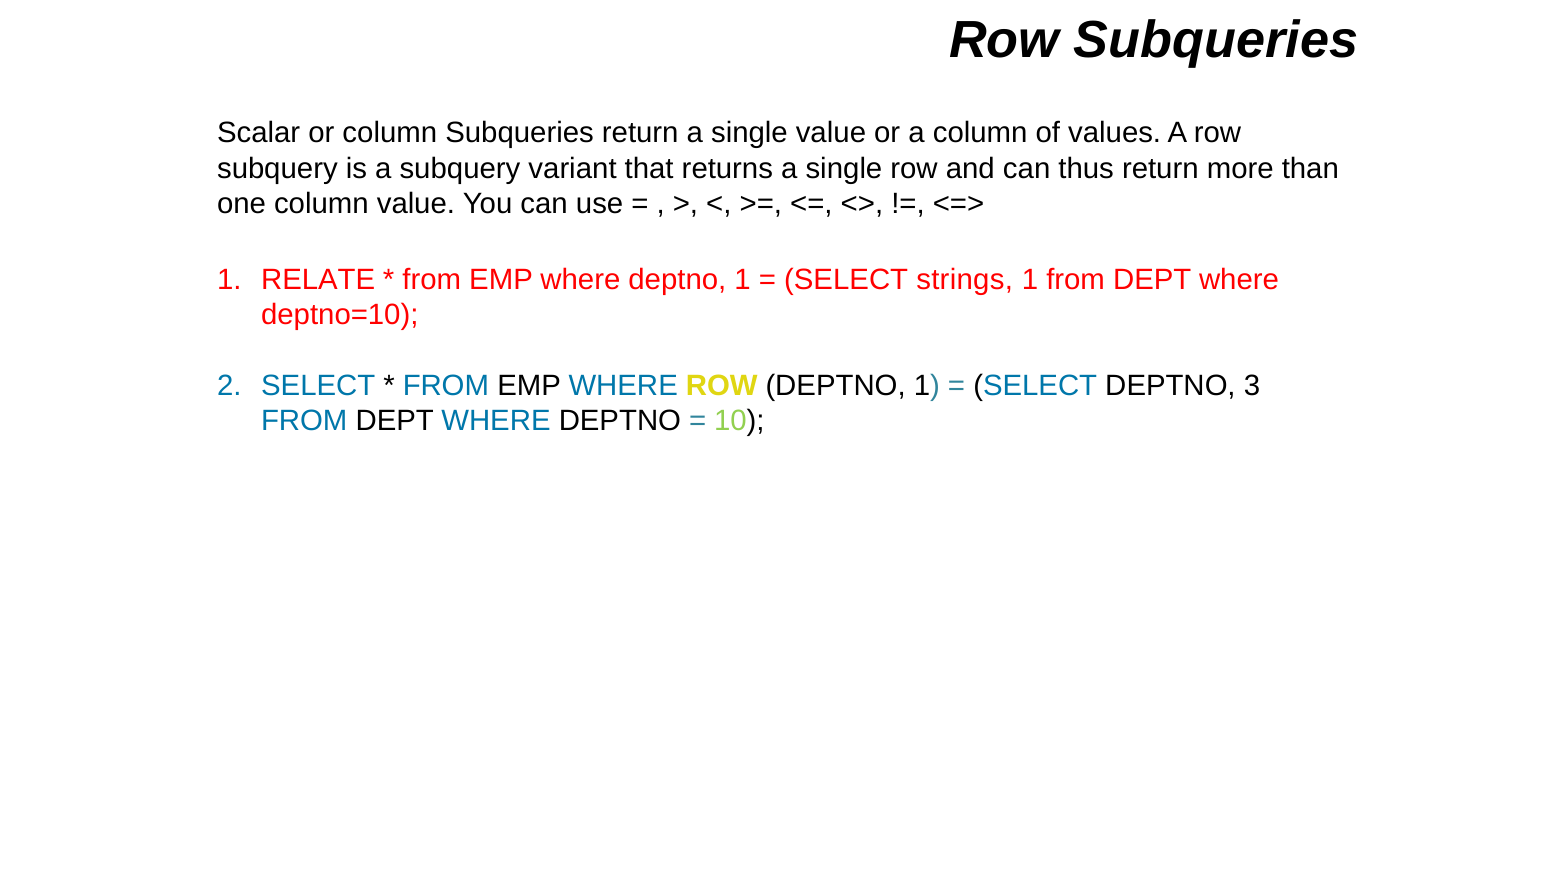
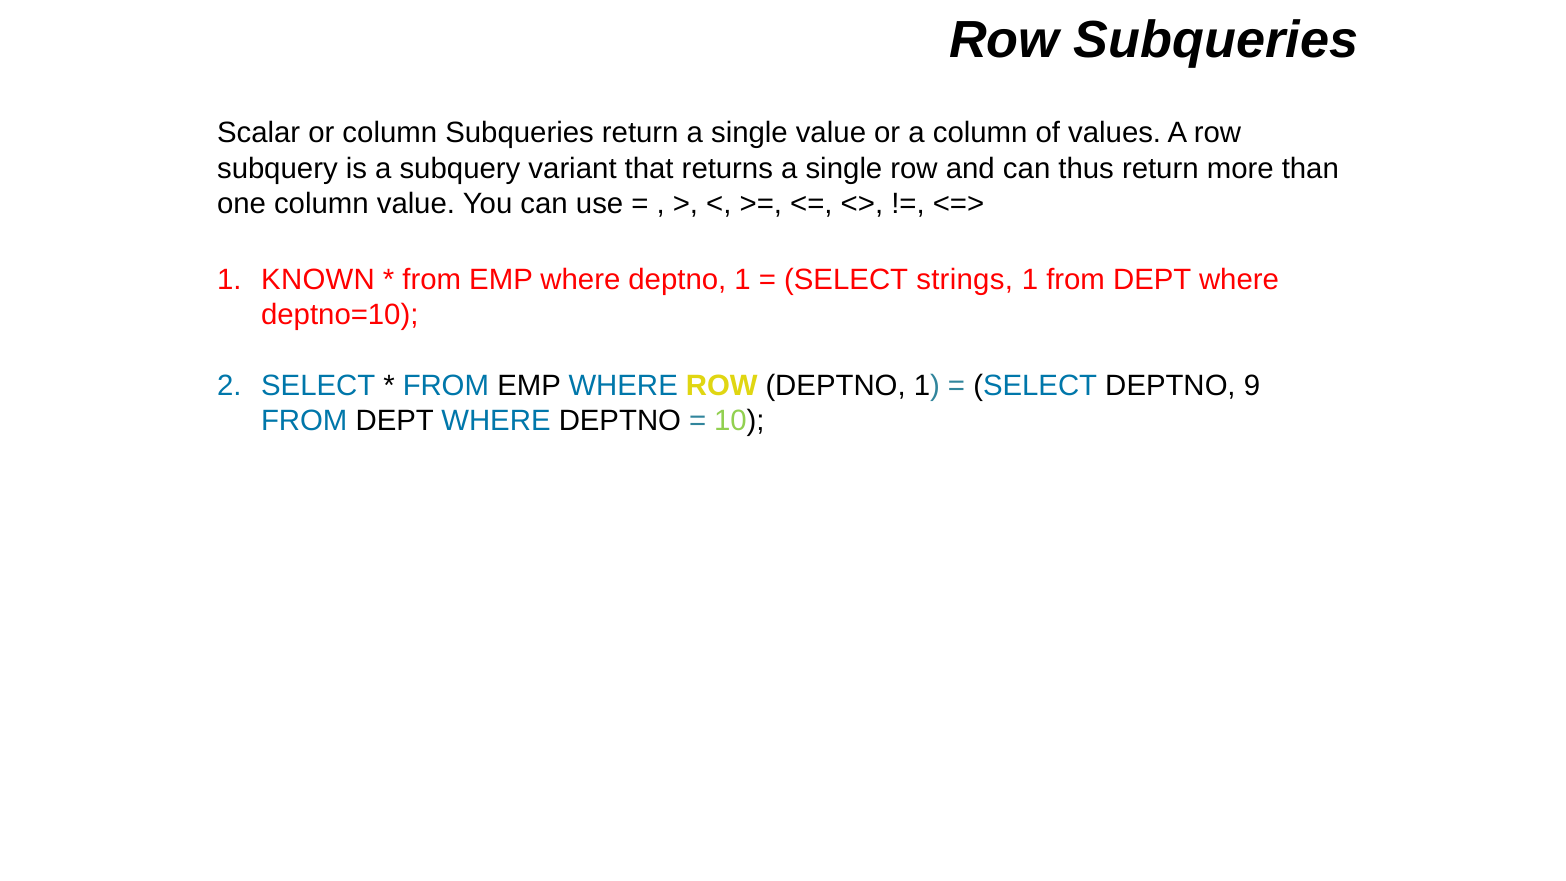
RELATE: RELATE -> KNOWN (318, 280)
3: 3 -> 9 (1252, 386)
